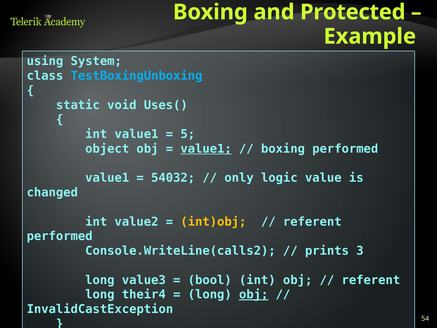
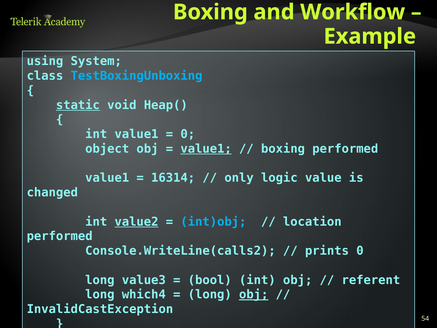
Protected: Protected -> Workflow (353, 12)
static underline: none -> present (78, 105)
Uses(: Uses( -> Heap( (166, 105)
5: 5 -> 0 (188, 134)
54032: 54032 -> 16314 (173, 178)
value2 underline: none -> present (136, 222)
int)obj colour: yellow -> light blue (213, 222)
referent: referent -> location (312, 222)
prints 3: 3 -> 0 (360, 251)
their4: their4 -> which4 (144, 294)
